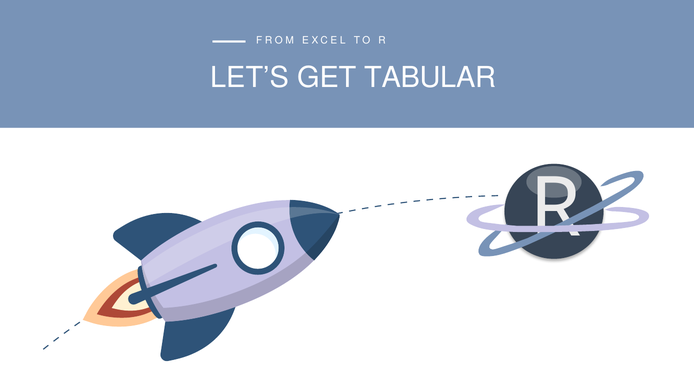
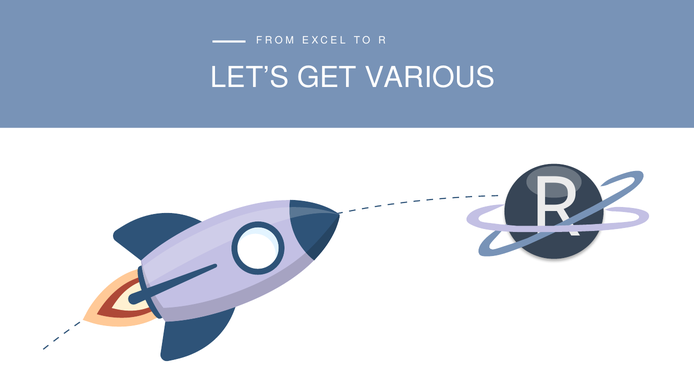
TABULAR: TABULAR -> VARIOUS (430, 78)
